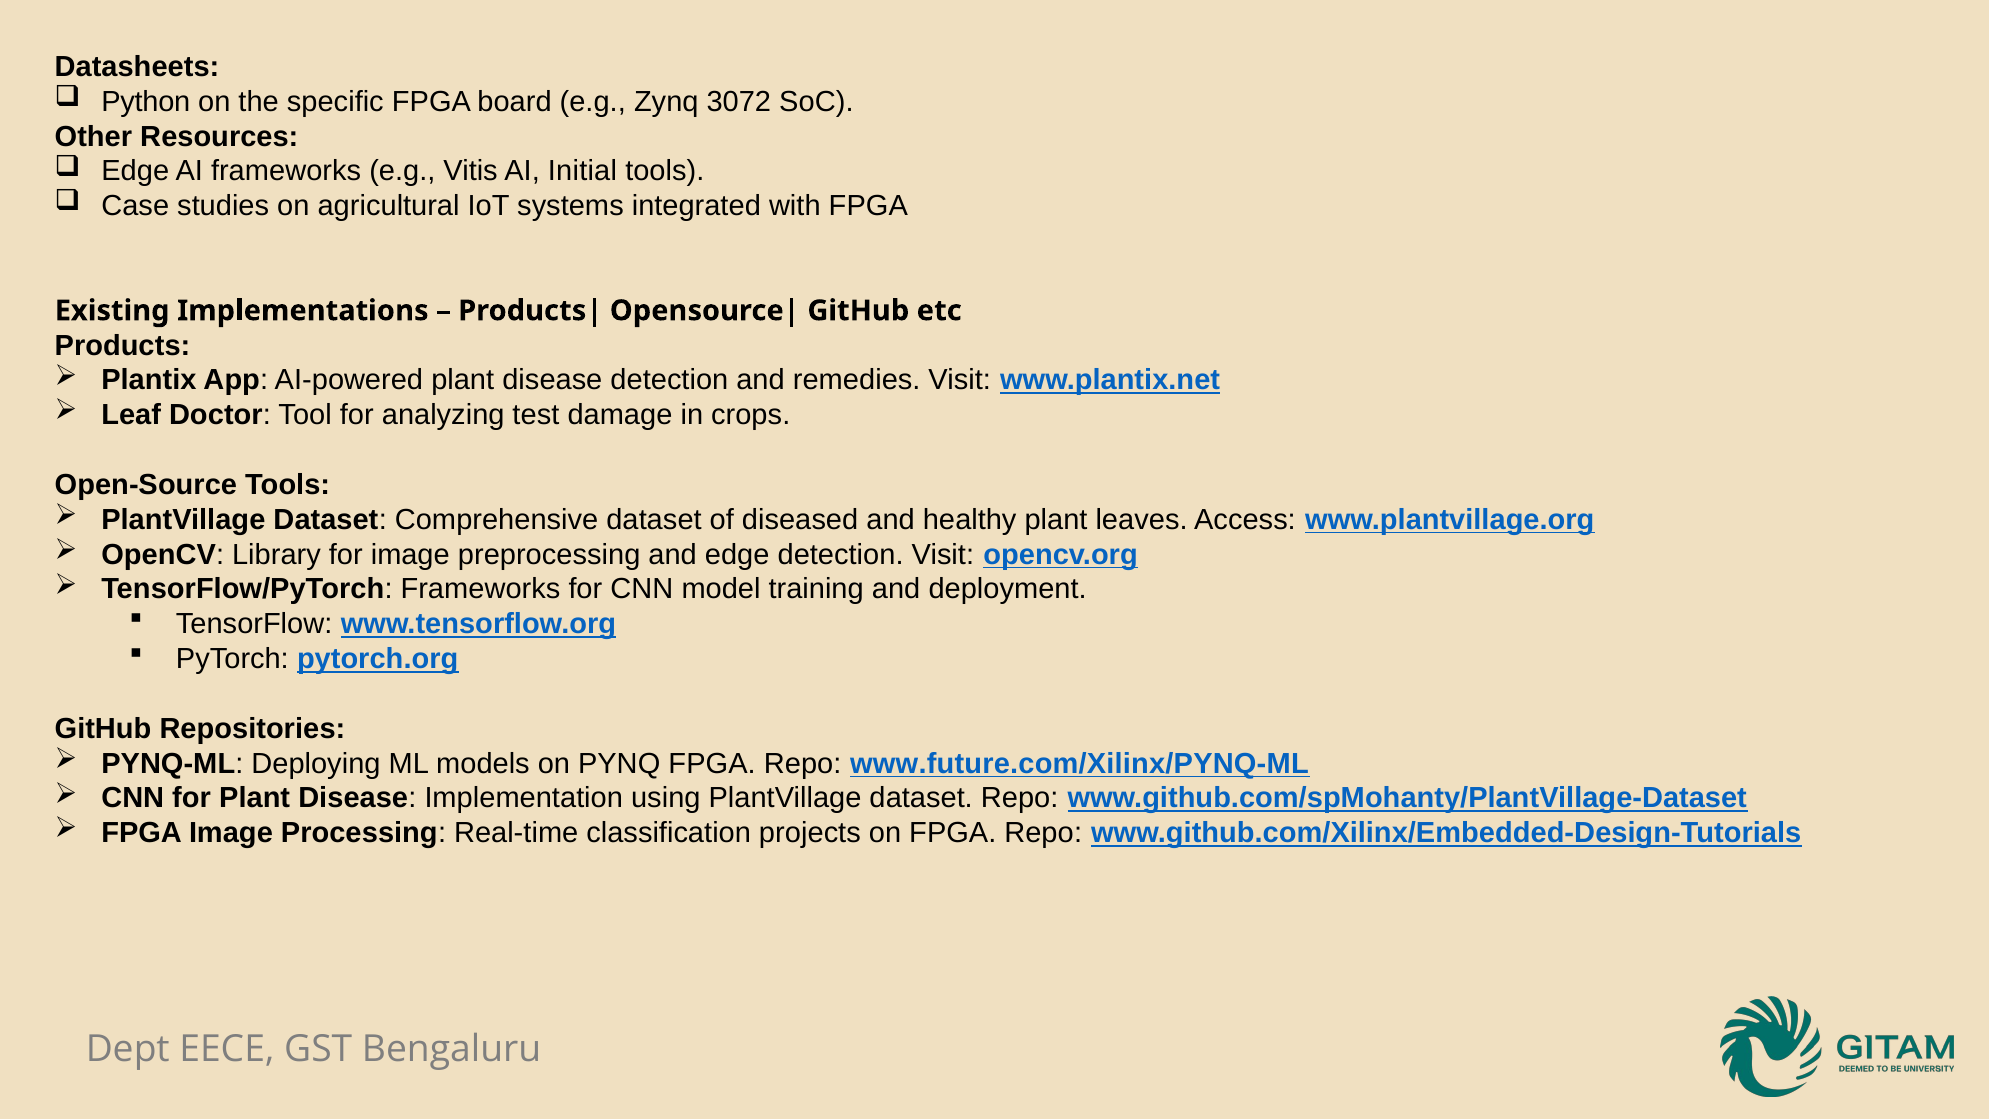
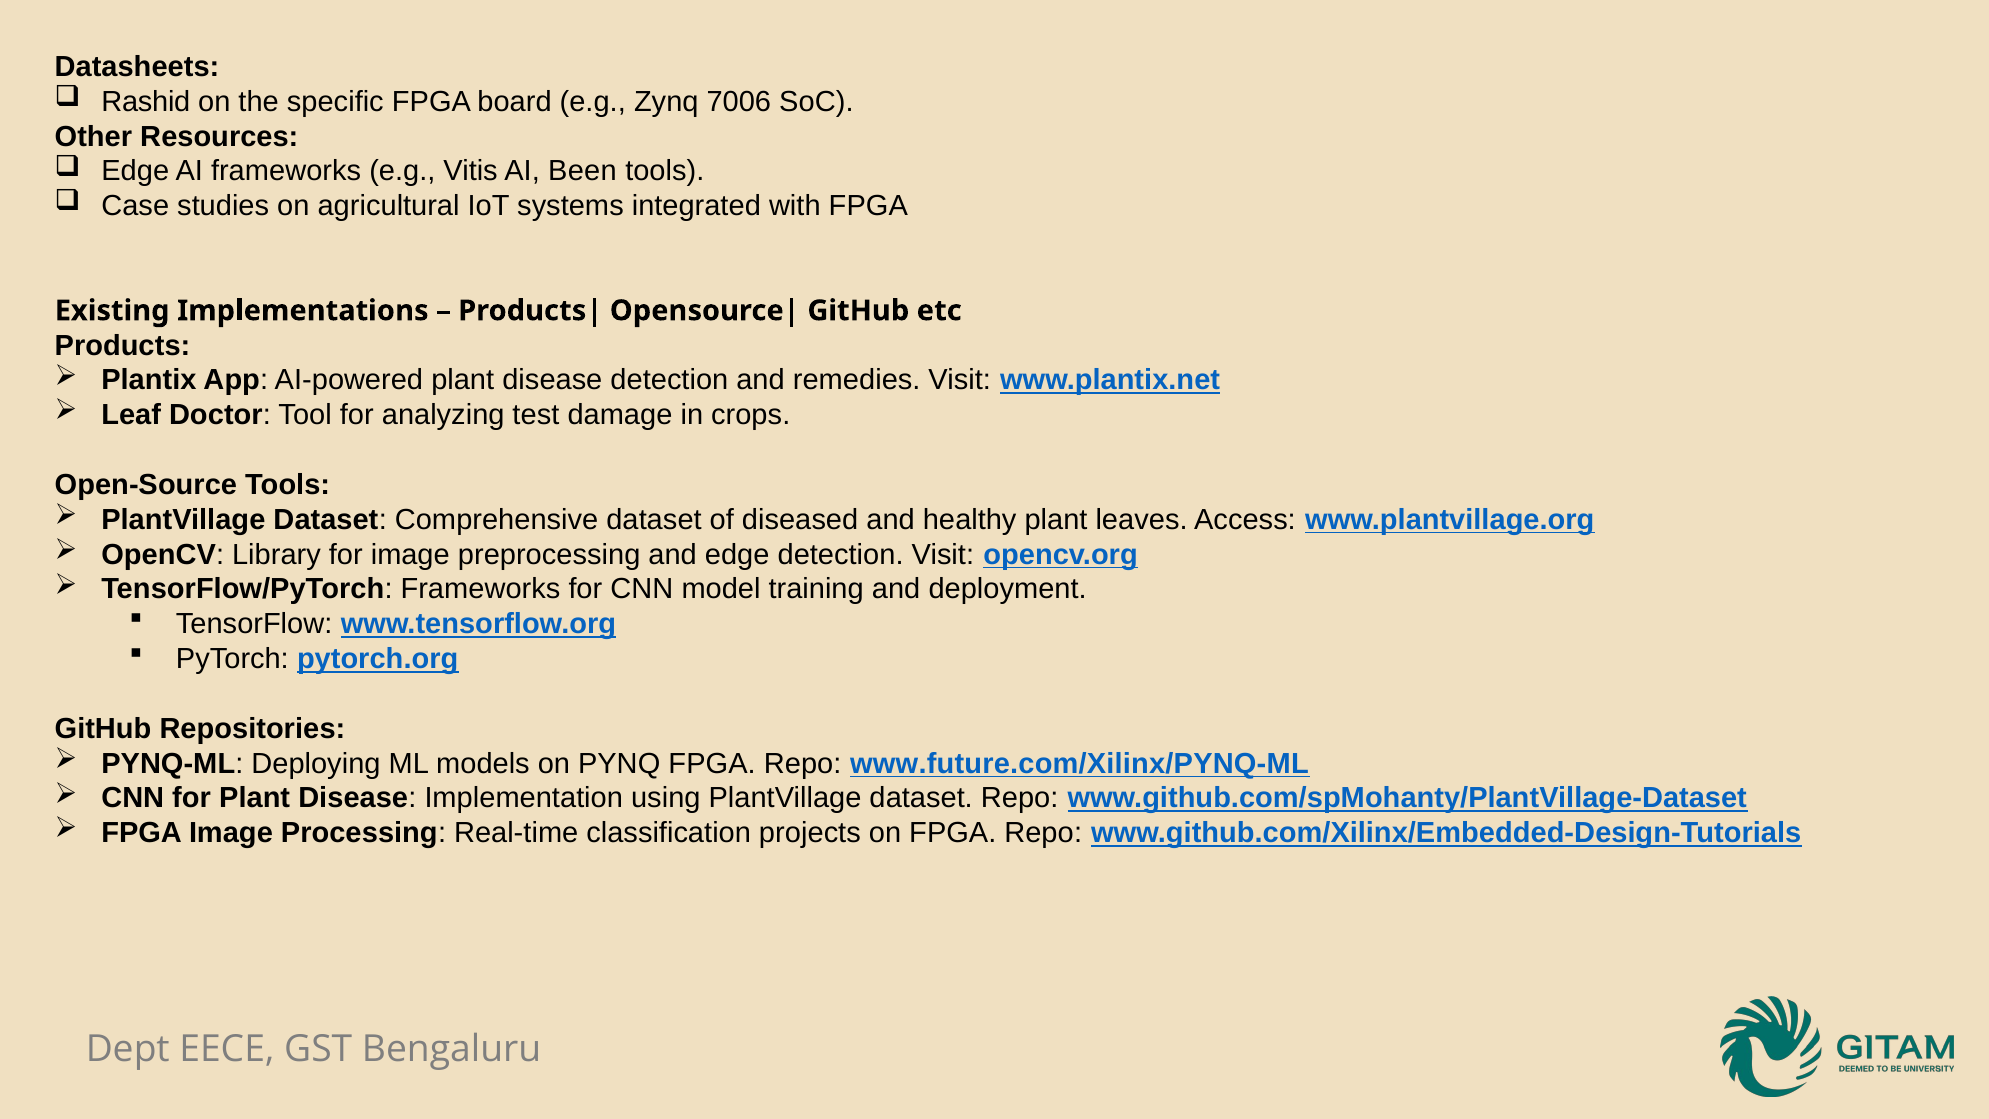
Python: Python -> Rashid (146, 102)
3072: 3072 -> 7006 (739, 102)
Initial: Initial -> Been (582, 171)
